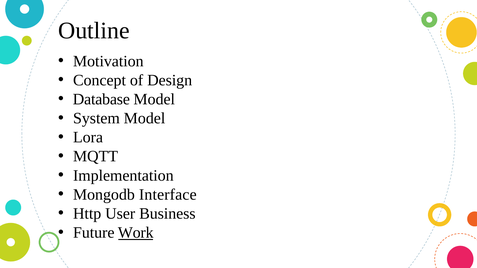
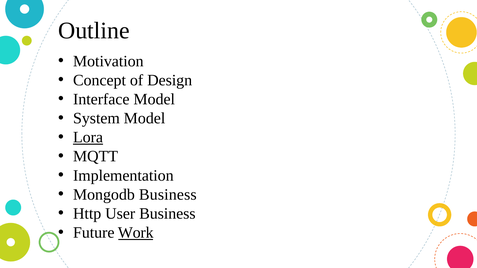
Database: Database -> Interface (101, 99)
Lora underline: none -> present (88, 138)
Mongodb Interface: Interface -> Business (168, 195)
